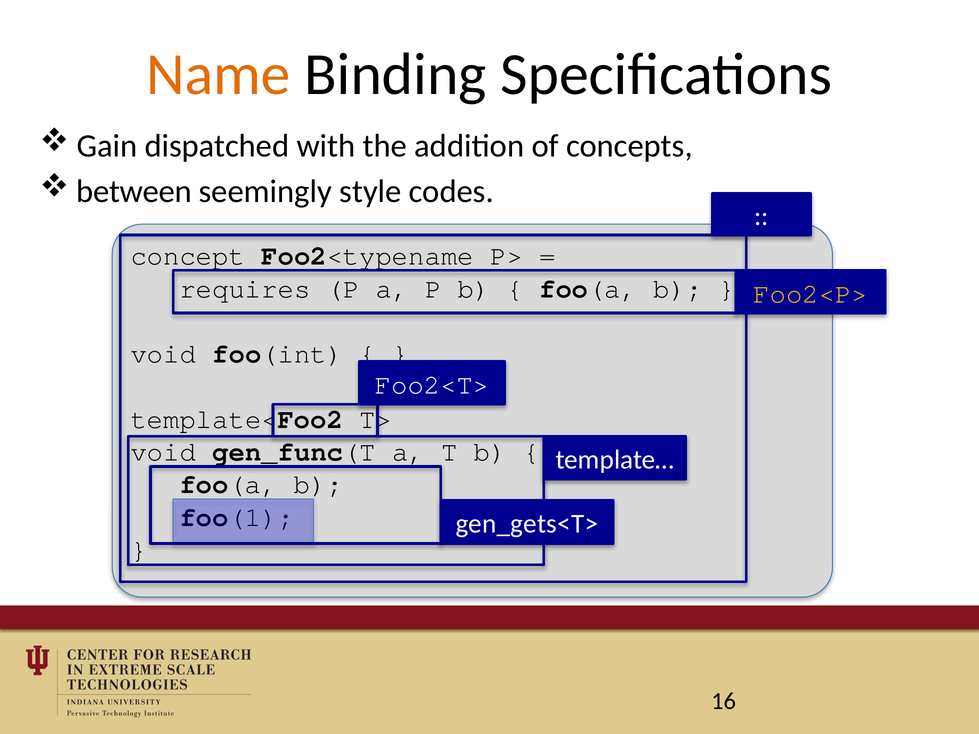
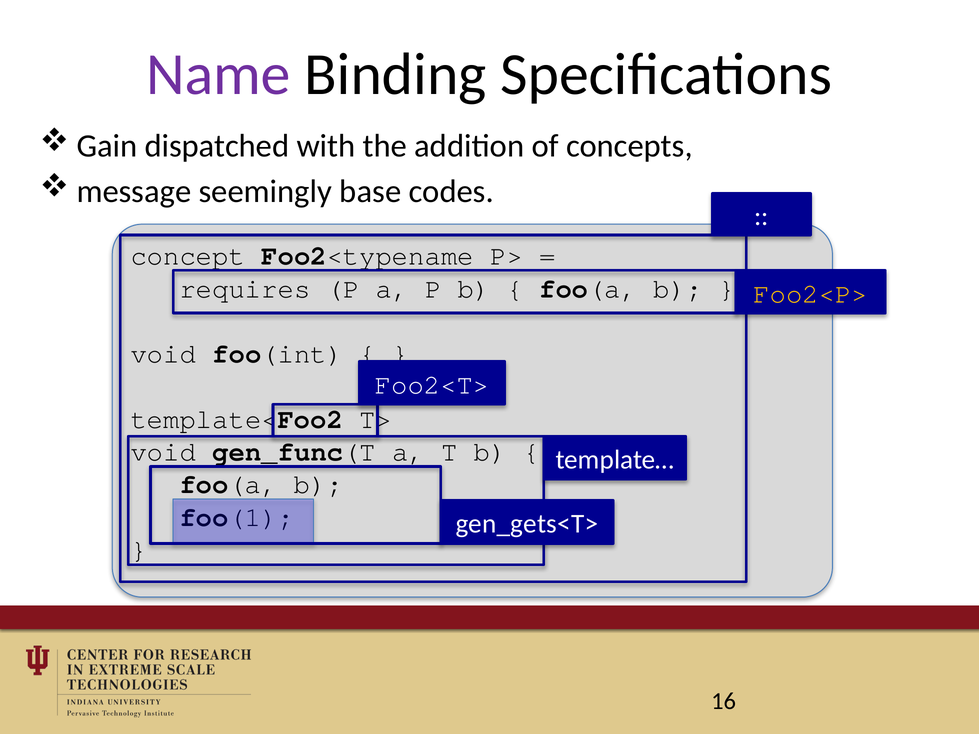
Name colour: orange -> purple (218, 74)
between: between -> message (134, 192)
style: style -> base (370, 192)
